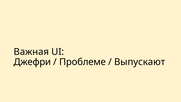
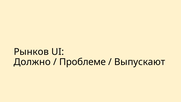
Важная: Важная -> Рынков (31, 52)
Джефри: Джефри -> Должно (32, 62)
